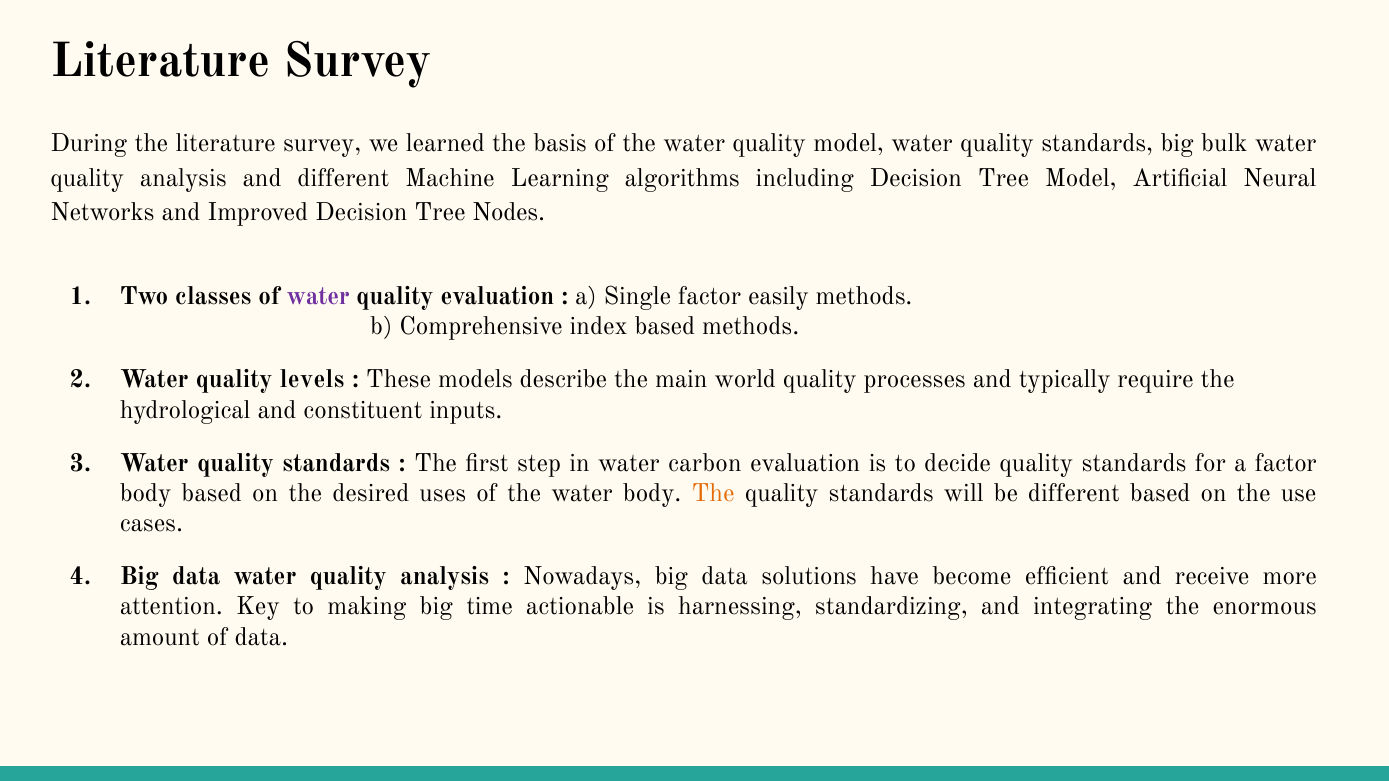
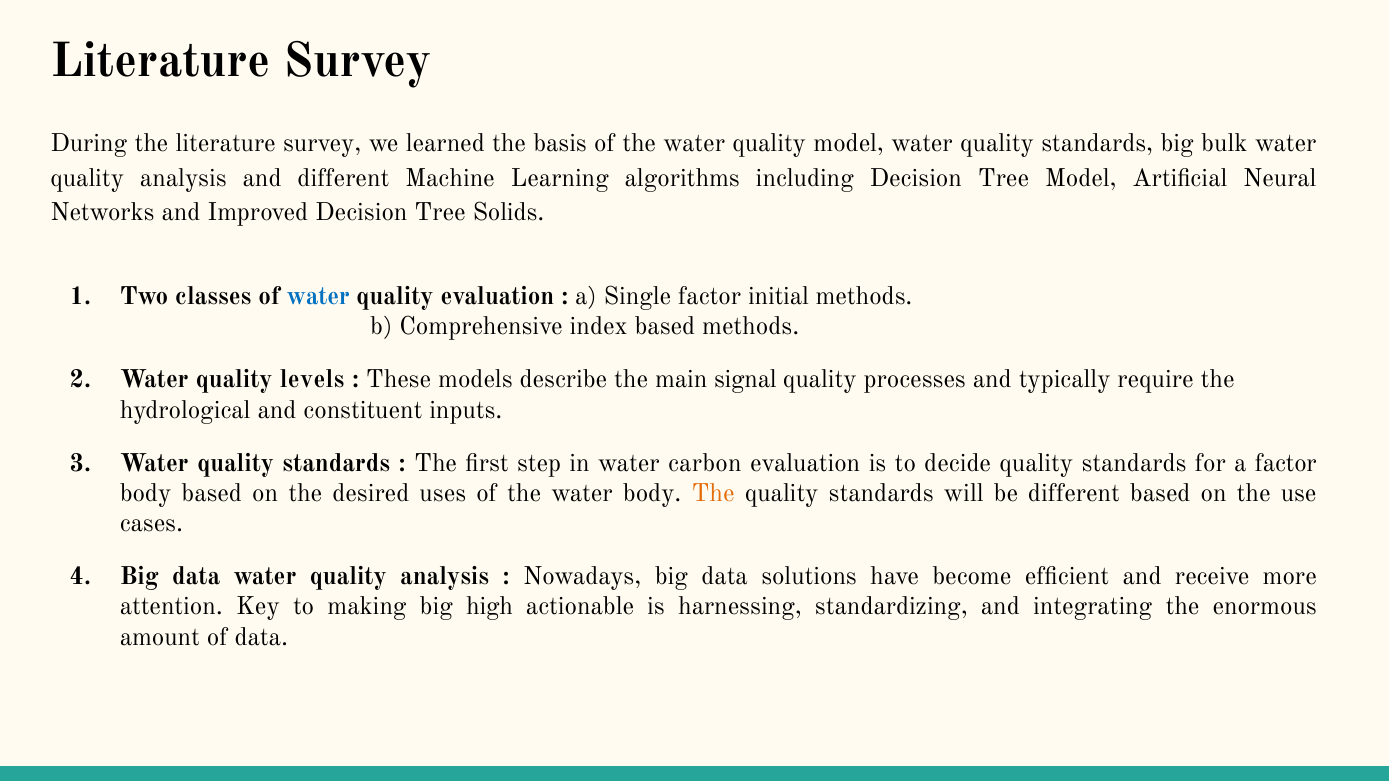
Nodes: Nodes -> Solids (508, 212)
water colour: purple -> blue (318, 296)
easily: easily -> initial (778, 296)
world: world -> signal (745, 380)
time: time -> high (490, 607)
